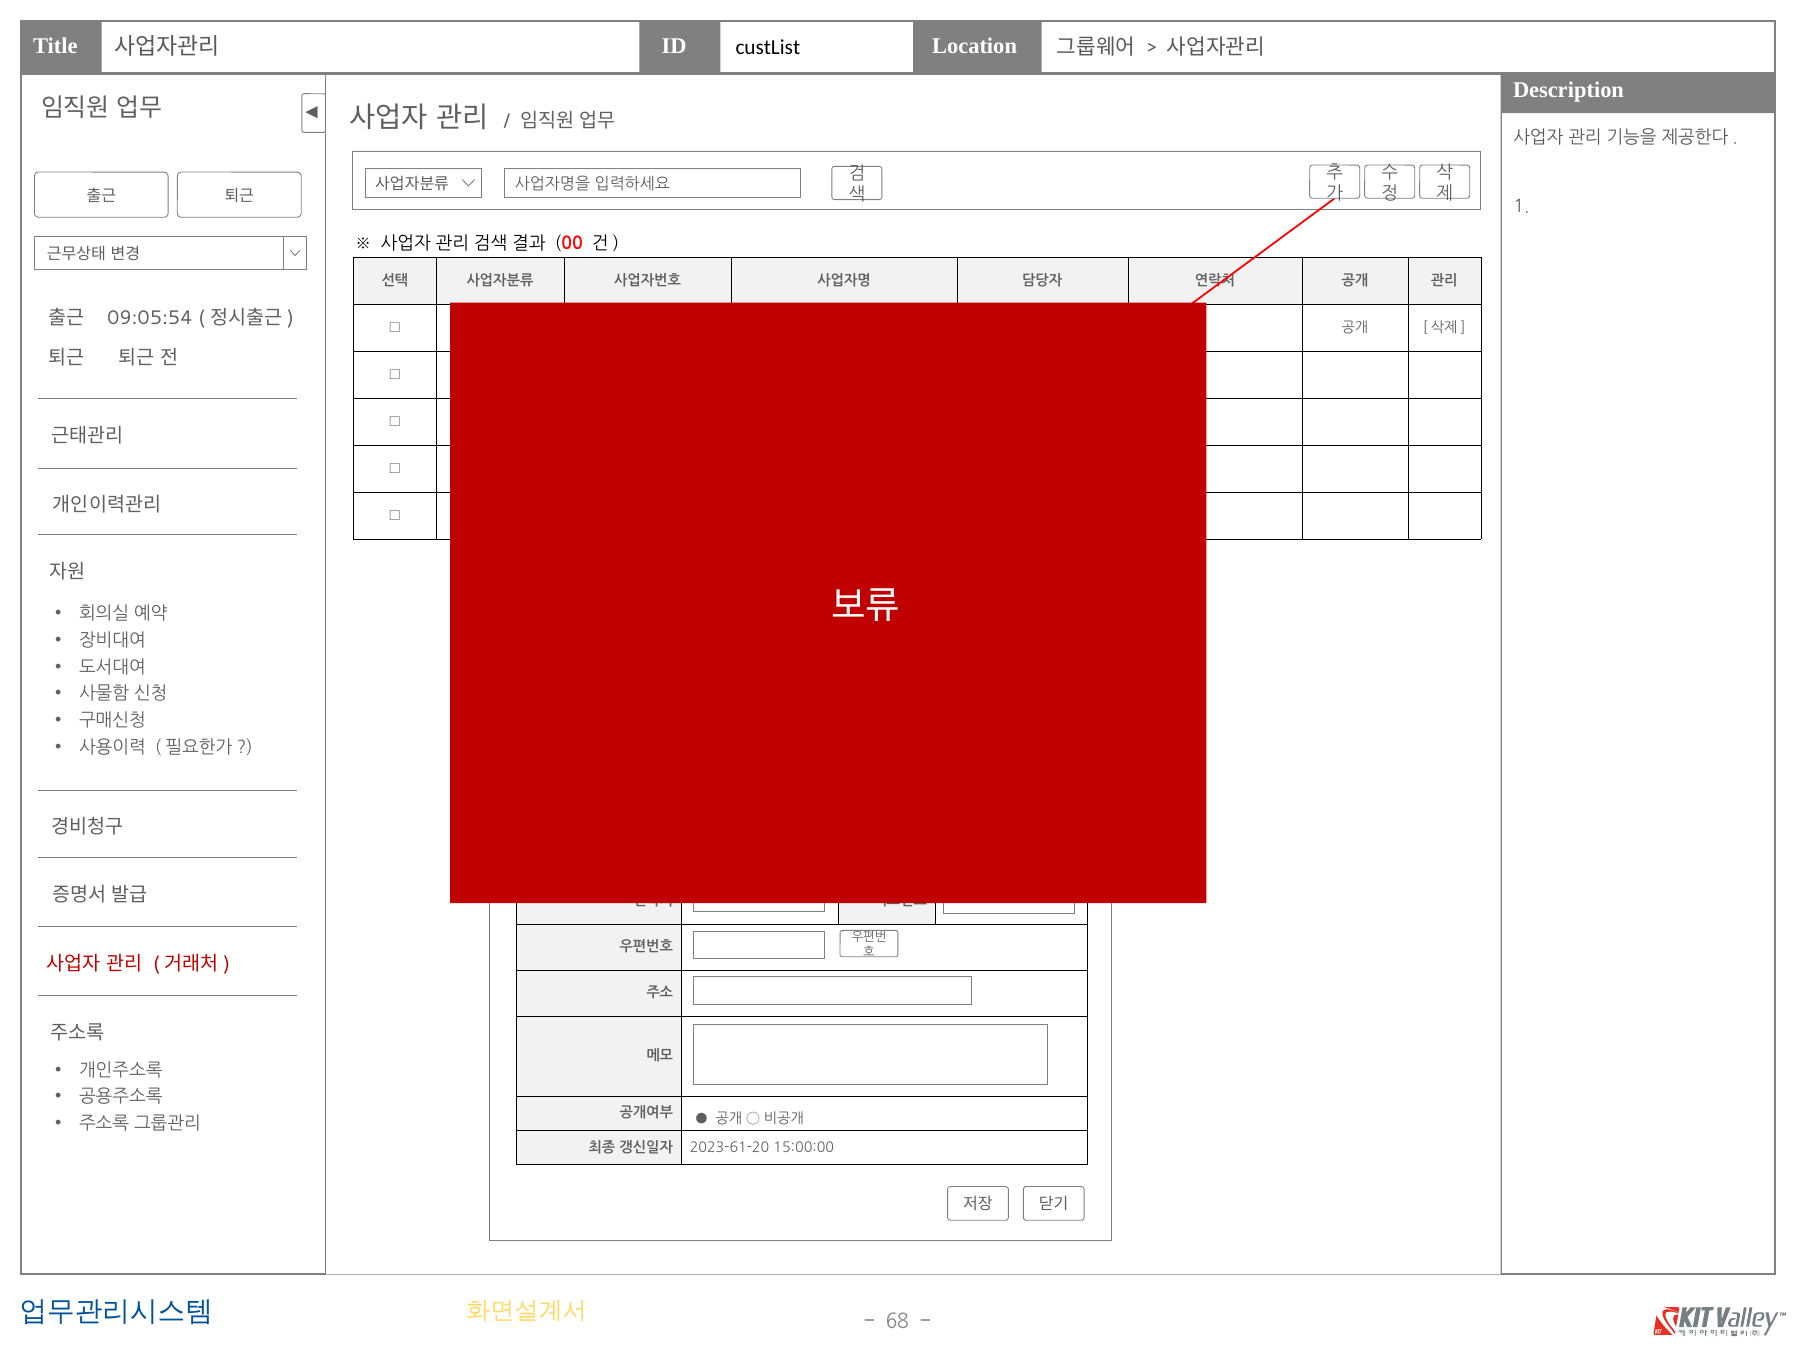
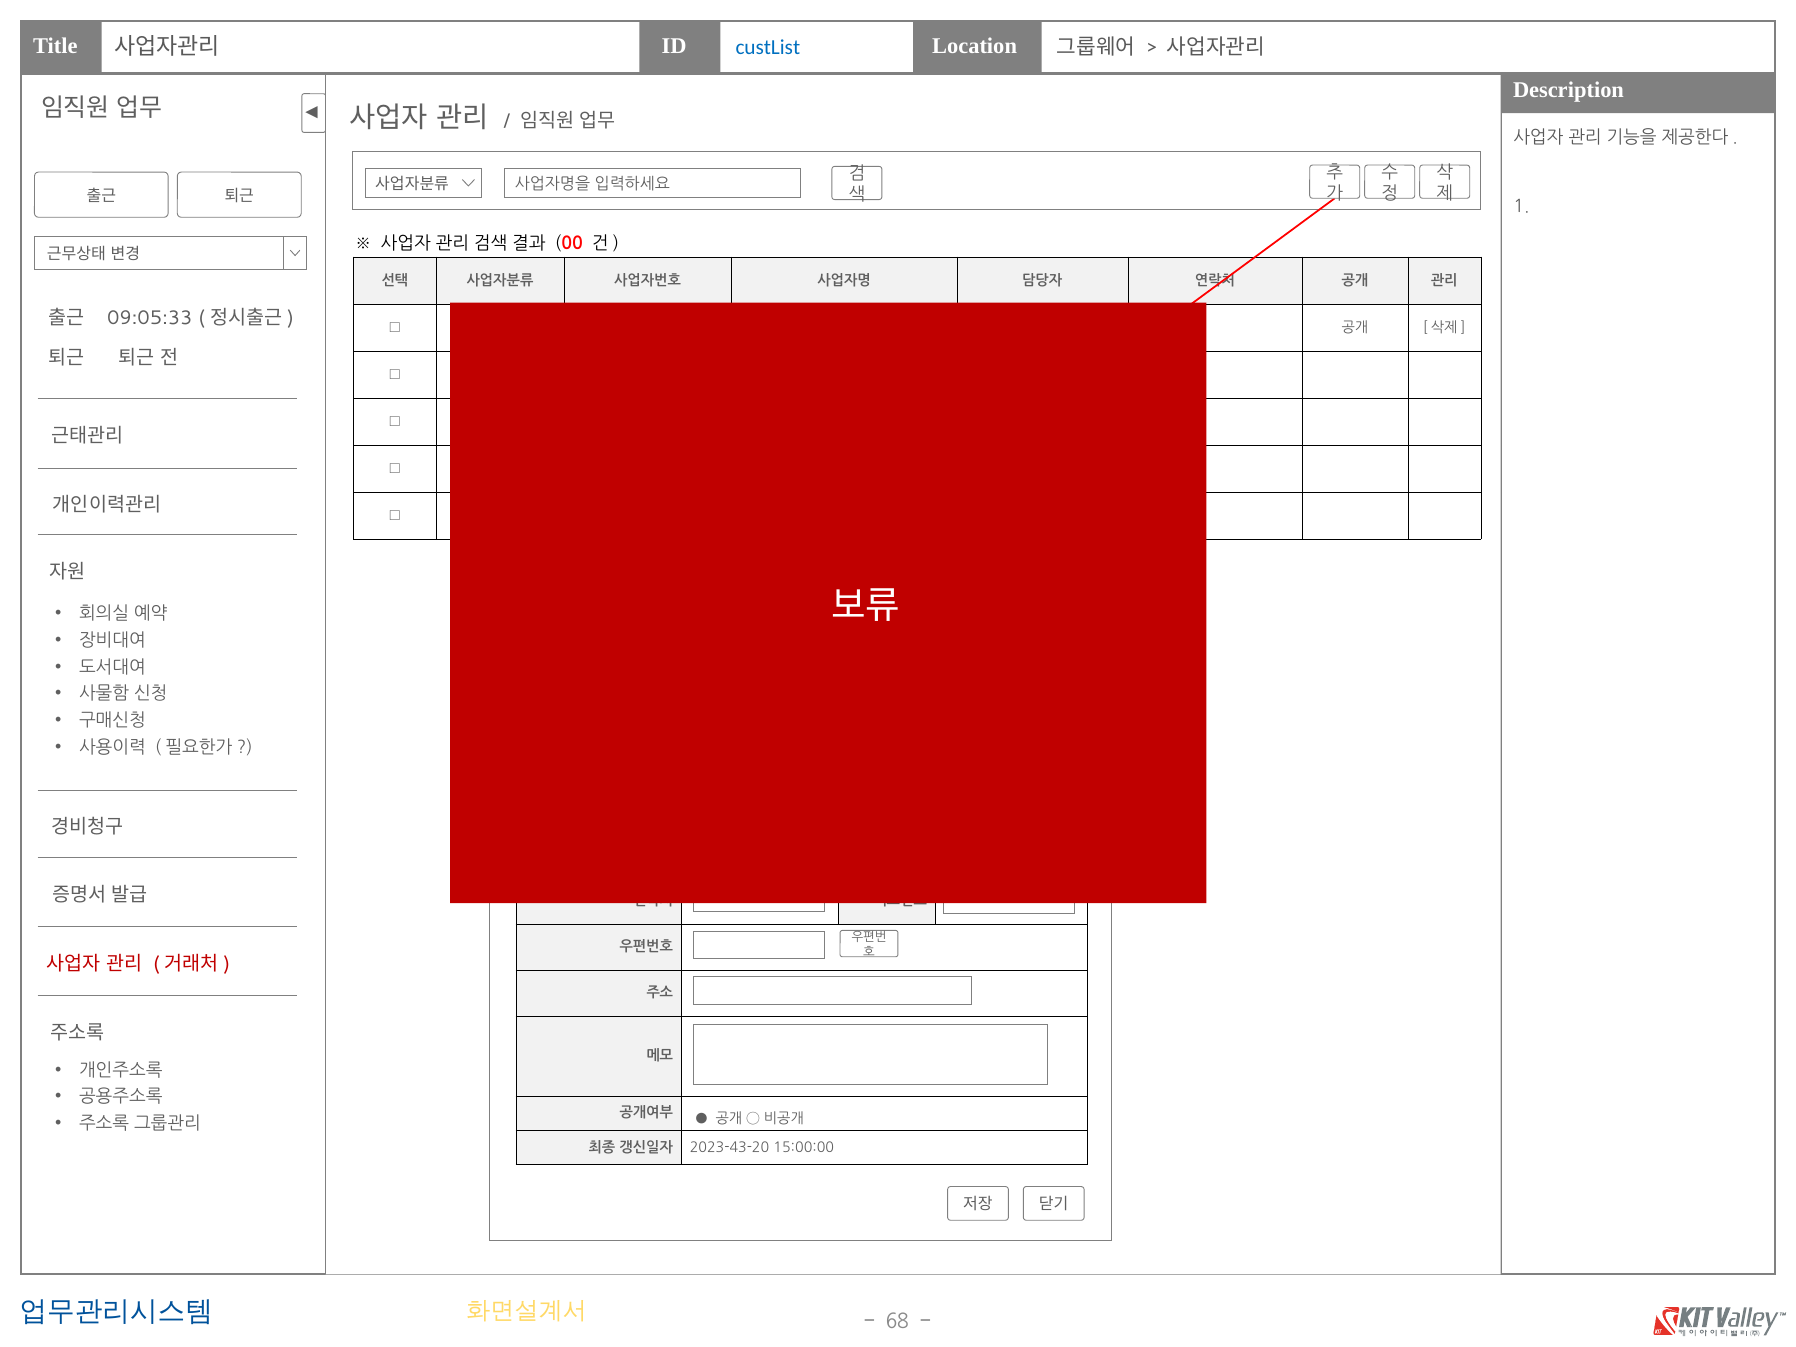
custList colour: black -> blue (768, 48)
09:05:54: 09:05:54 -> 09:05:33 (150, 318)
2023-61-20: 2023-61-20 -> 2023-43-20 (730, 1148)
